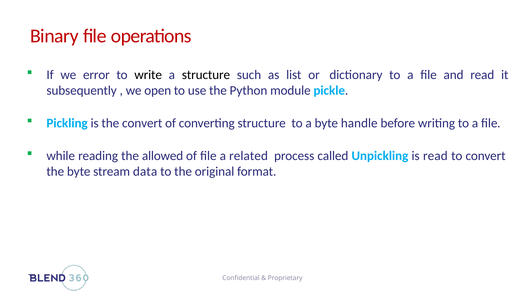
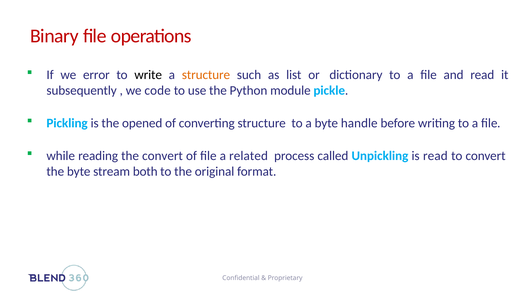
structure colour: black -> orange (206, 75)
open: open -> code (158, 91)
the convert: convert -> opened (142, 123)
the allowed: allowed -> convert (163, 156)
data: data -> both (145, 172)
